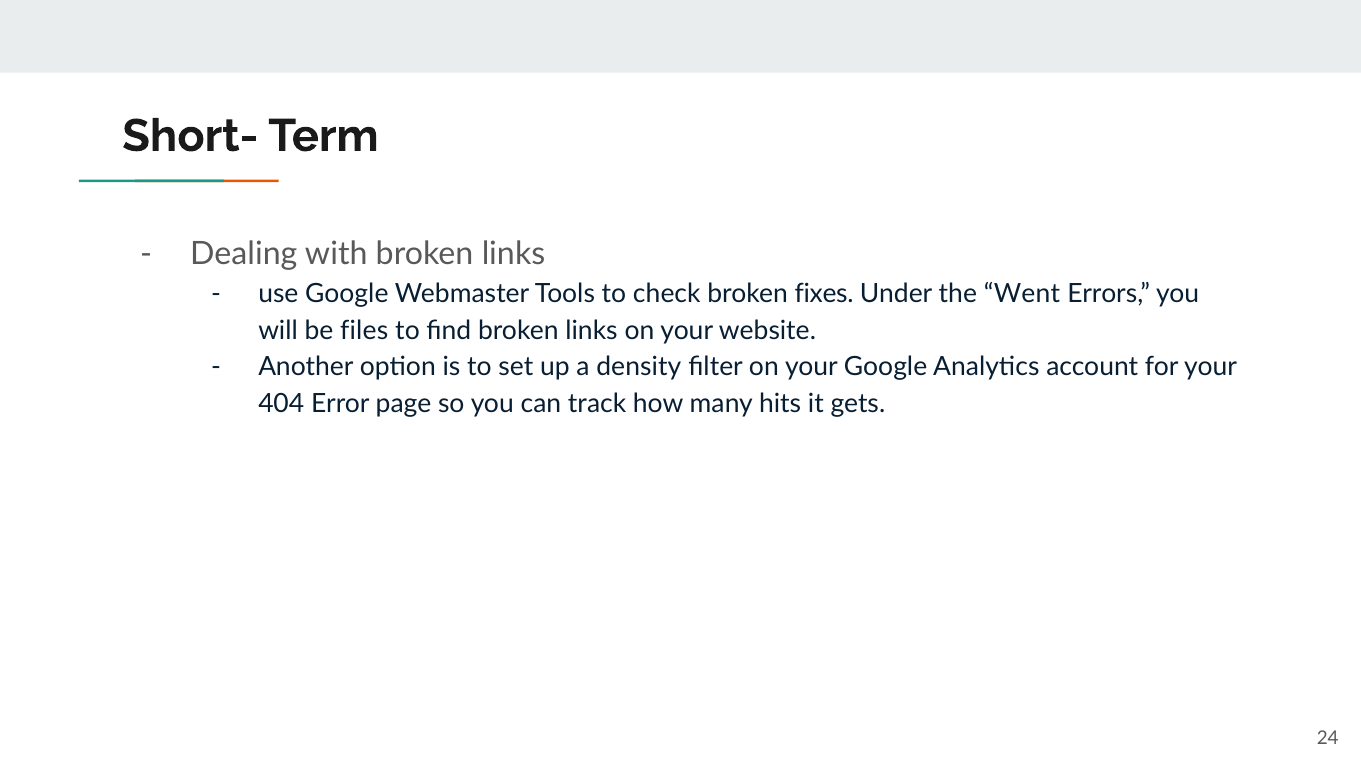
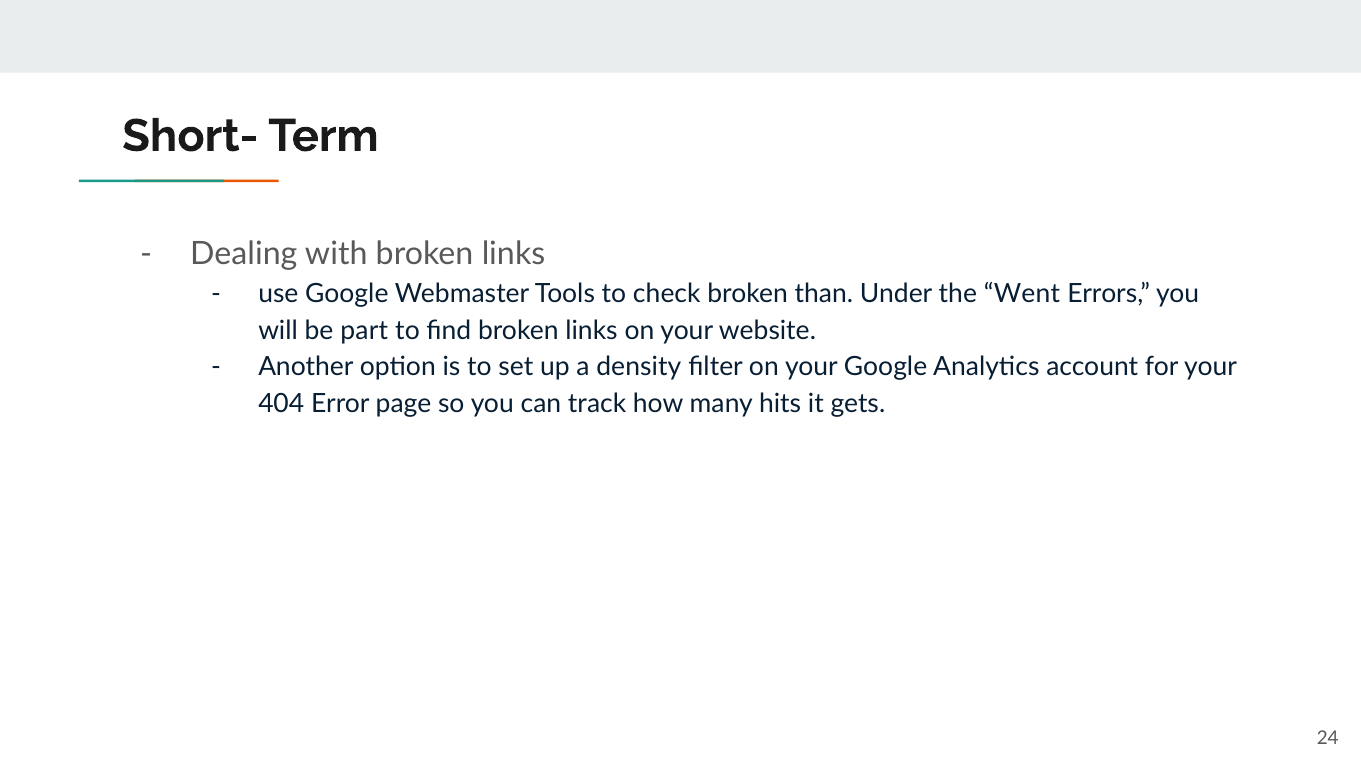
fixes: fixes -> than (824, 294)
files: files -> part (364, 330)
